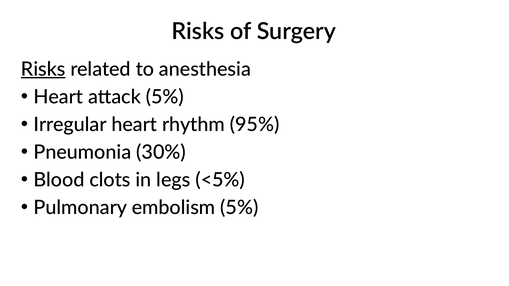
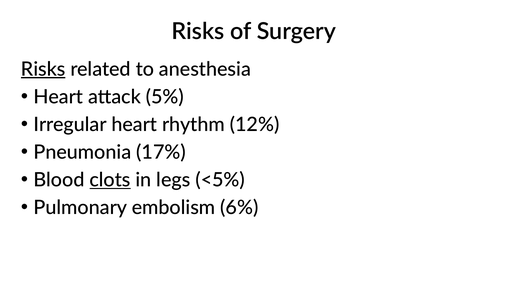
95%: 95% -> 12% (255, 125)
30%: 30% -> 17% (161, 152)
clots underline: none -> present (110, 180)
embolism 5%: 5% -> 6% (239, 208)
